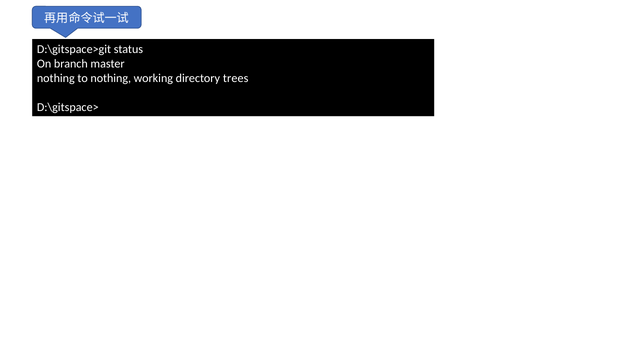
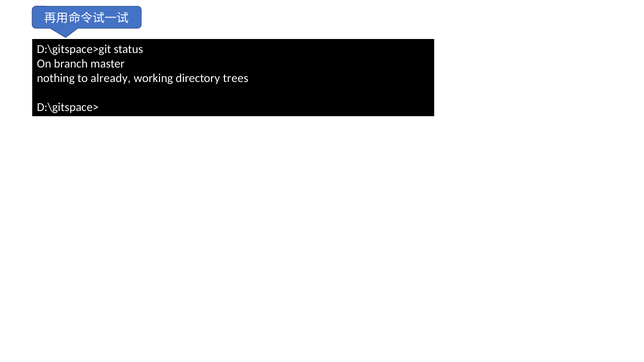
to nothing: nothing -> already (111, 79)
